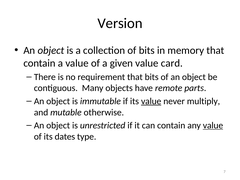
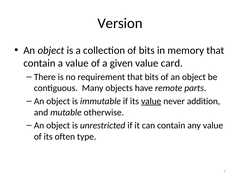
multiply: multiply -> addition (204, 101)
value underline: present -> none (213, 125)
dates: dates -> often (65, 137)
